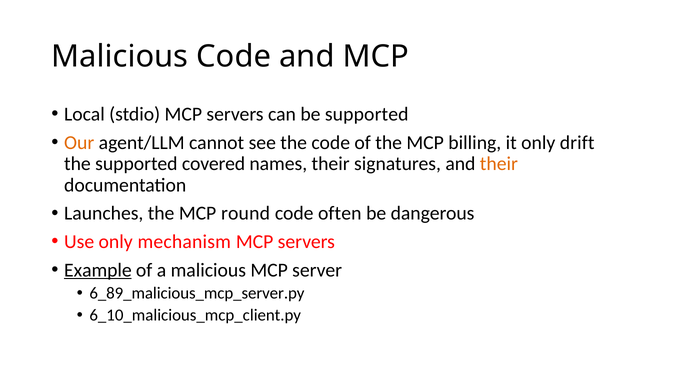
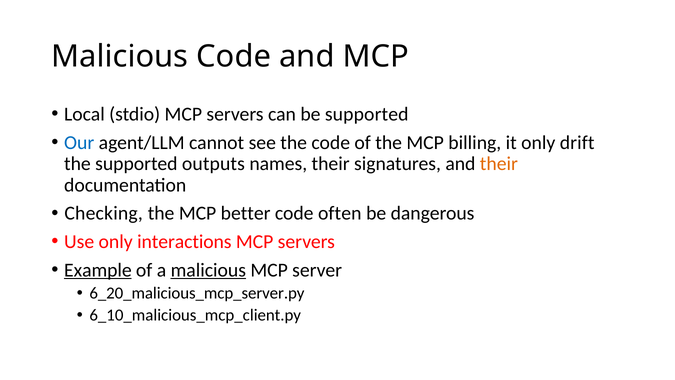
Our colour: orange -> blue (79, 142)
covered: covered -> outputs (213, 164)
Launches: Launches -> Checking (104, 213)
round: round -> better (246, 213)
mechanism: mechanism -> interactions (184, 242)
malicious underline: none -> present (208, 270)
6_89_malicious_mcp_server.py: 6_89_malicious_mcp_server.py -> 6_20_malicious_mcp_server.py (197, 293)
